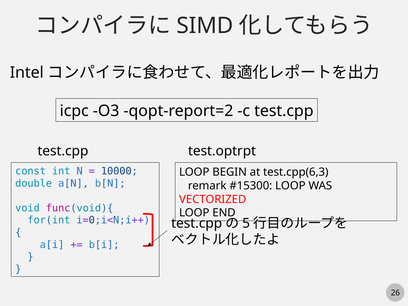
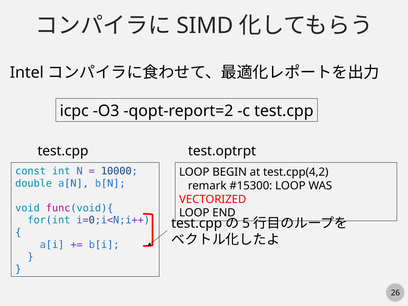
test.cpp(6,3: test.cpp(6,3 -> test.cpp(4,2 (296, 172)
